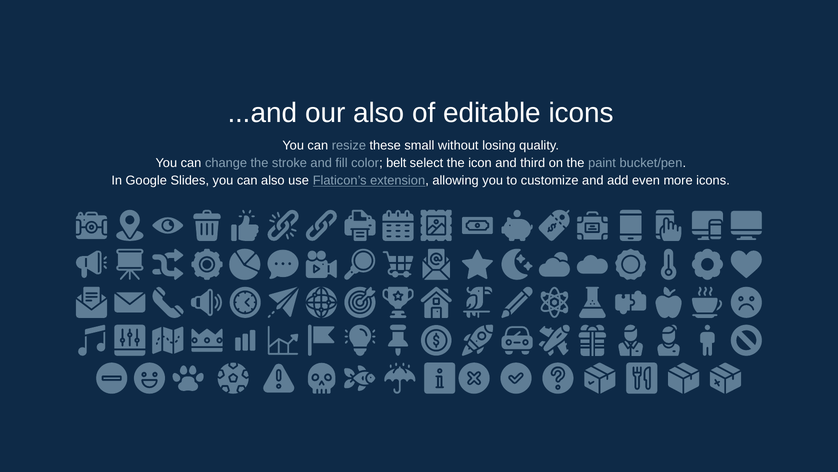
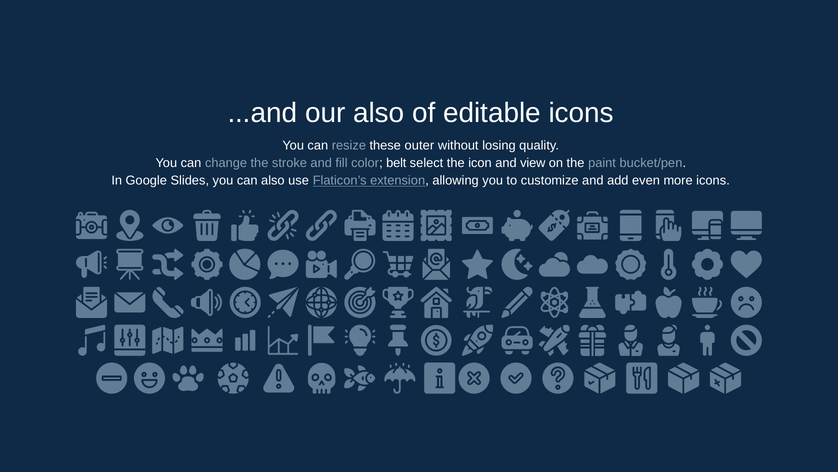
small: small -> outer (419, 145)
third: third -> view (533, 163)
